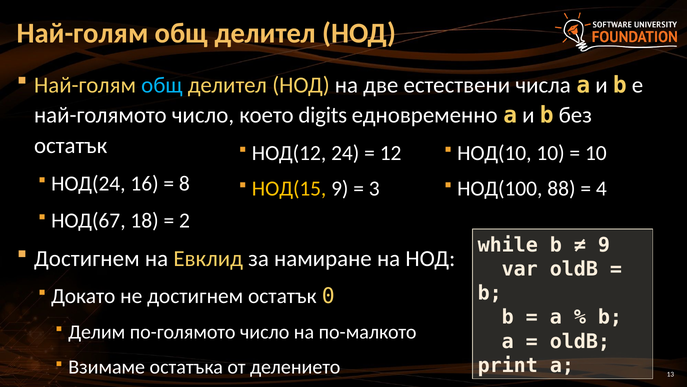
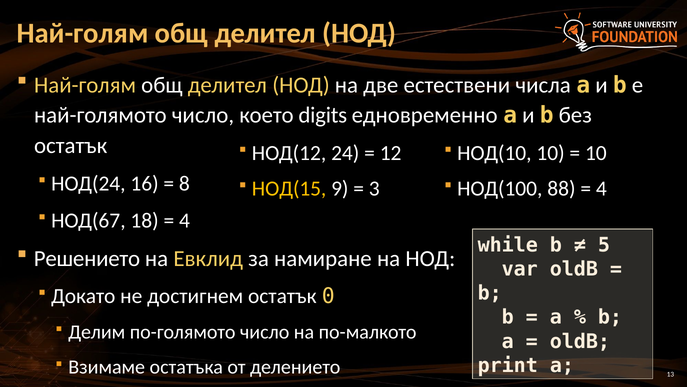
общ colour: light blue -> white (162, 85)
2: 2 -> 4 (184, 220)
9: 9 -> 5 (604, 245)
Достигнем: Достигнем -> Решението (87, 258)
